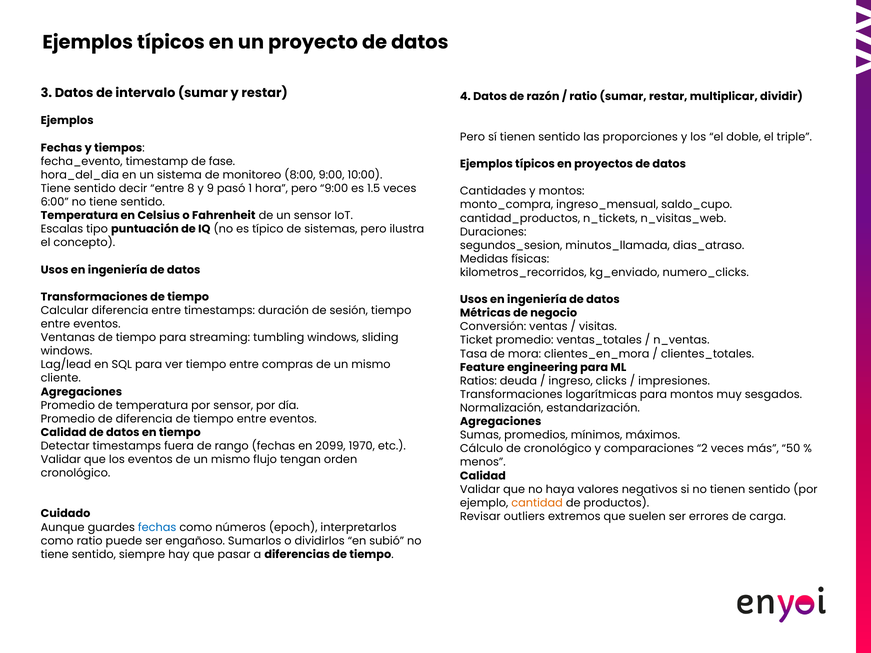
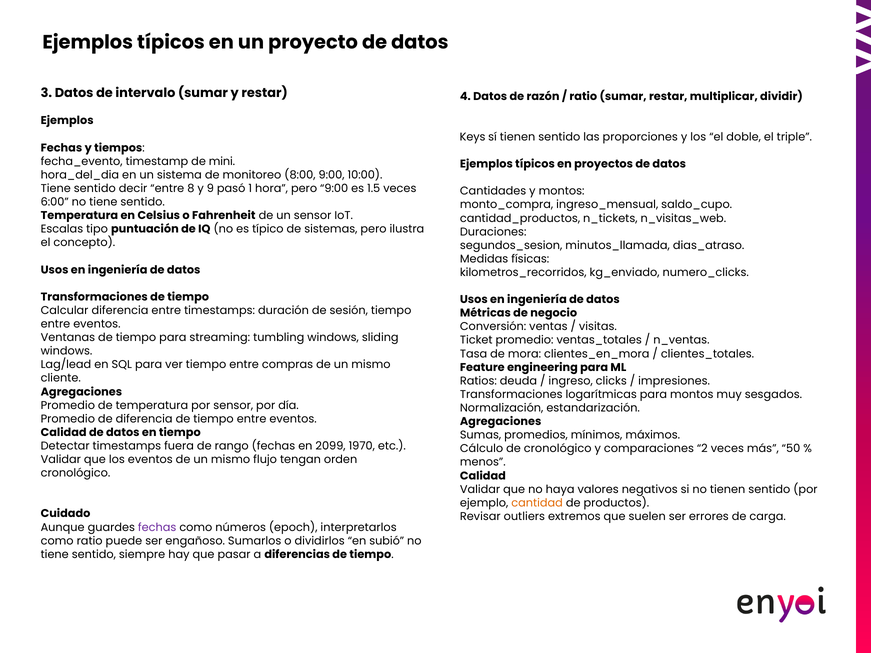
Pero: Pero -> Keys (473, 137)
fase: fase -> mini (222, 161)
fechas colour: blue -> purple (157, 527)
